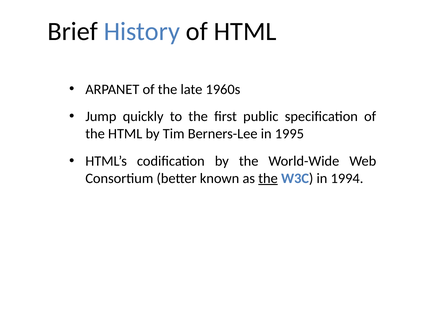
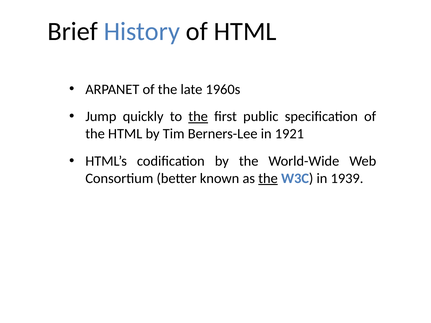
the underline: none -> present (198, 117)
1995: 1995 -> 1921 (289, 134)
1994: 1994 -> 1939 (347, 178)
